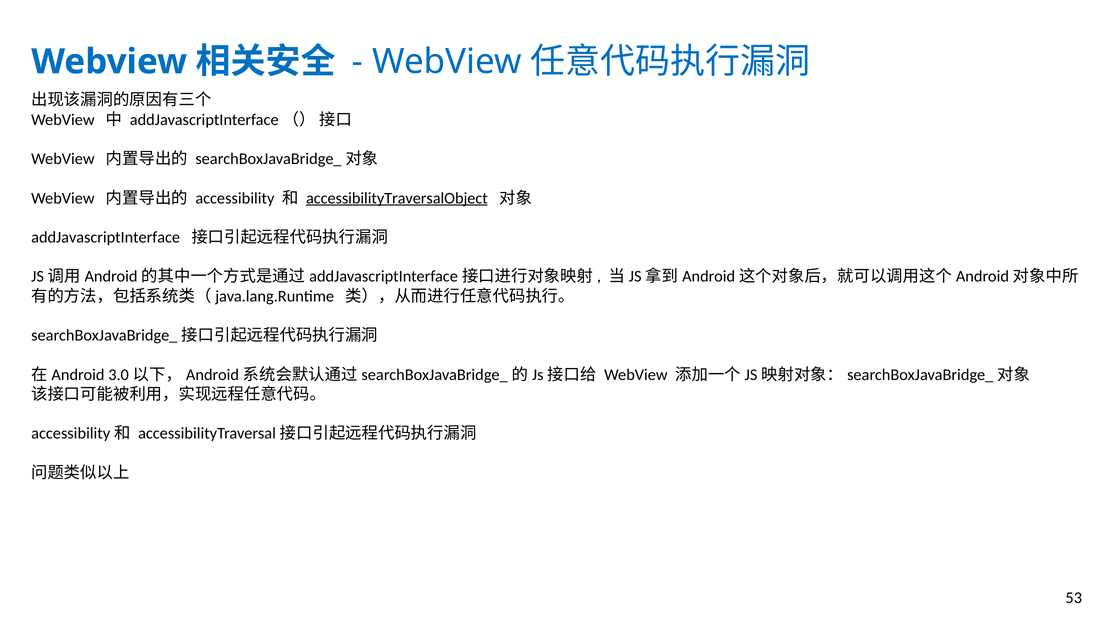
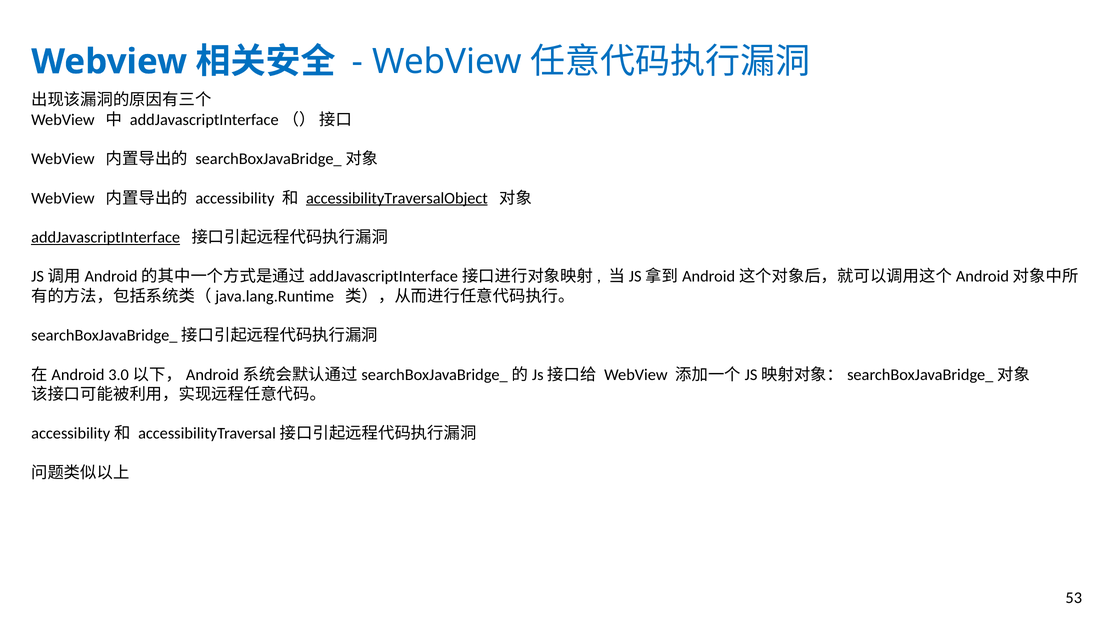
addJavascriptInterface underline: none -> present (106, 237)
